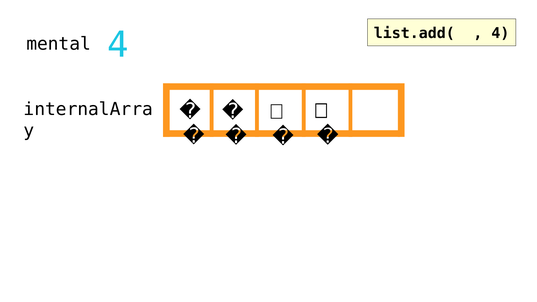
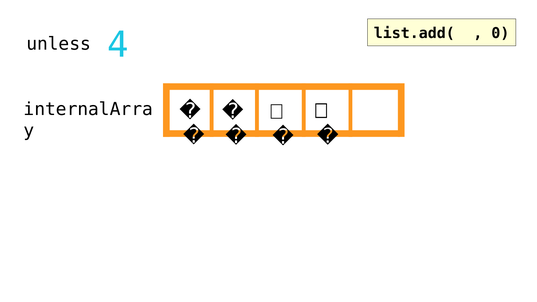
mental: mental -> unless (59, 44)
list.add(🌽 4: 4 -> 0 (500, 33)
